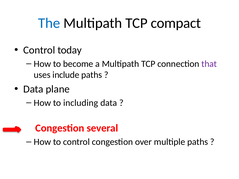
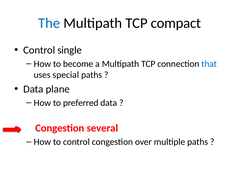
today: today -> single (70, 50)
that colour: purple -> blue (209, 64)
include: include -> special (66, 75)
including: including -> preferred (81, 103)
